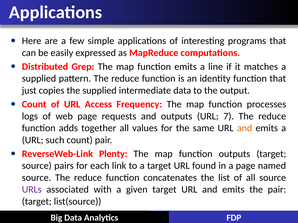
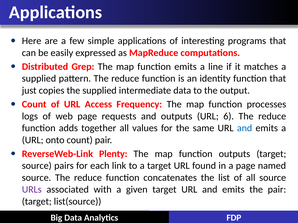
7: 7 -> 6 (229, 116)
and colour: orange -> blue (245, 128)
such: such -> onto (55, 140)
